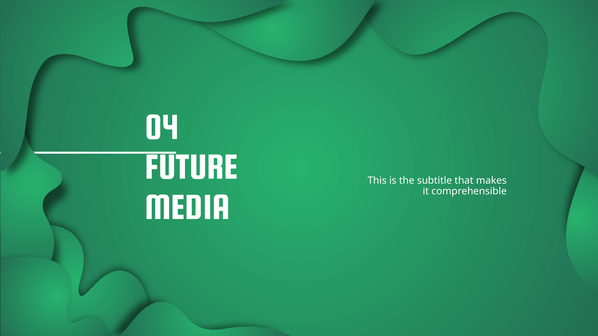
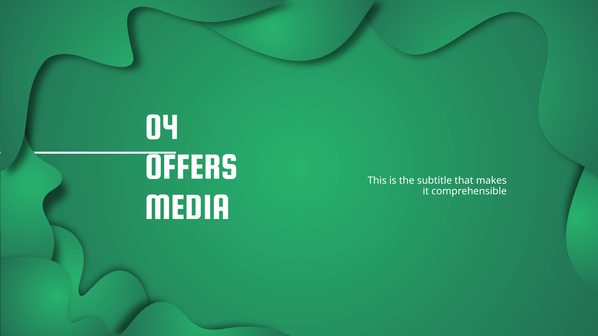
FUTURE: FUTURE -> OFFERS (191, 167)
